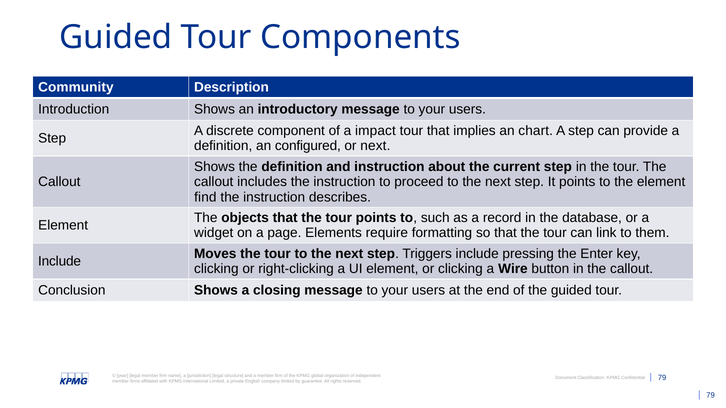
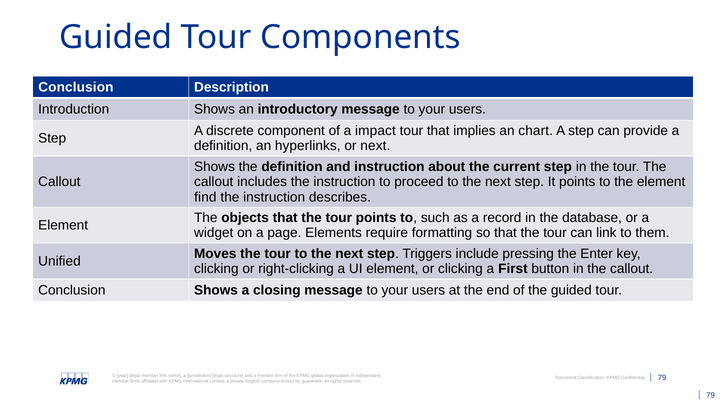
Community: Community -> Conclusion (76, 87)
configured: configured -> hyperlinks (308, 146)
Include: Include -> Unified (59, 262)
Wire: Wire -> First (513, 269)
